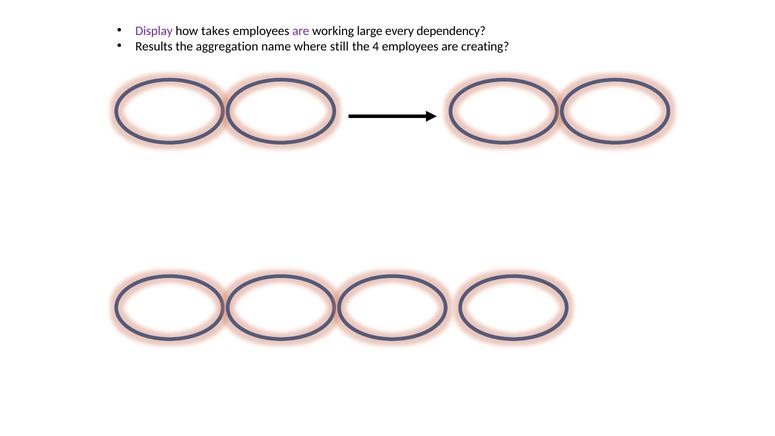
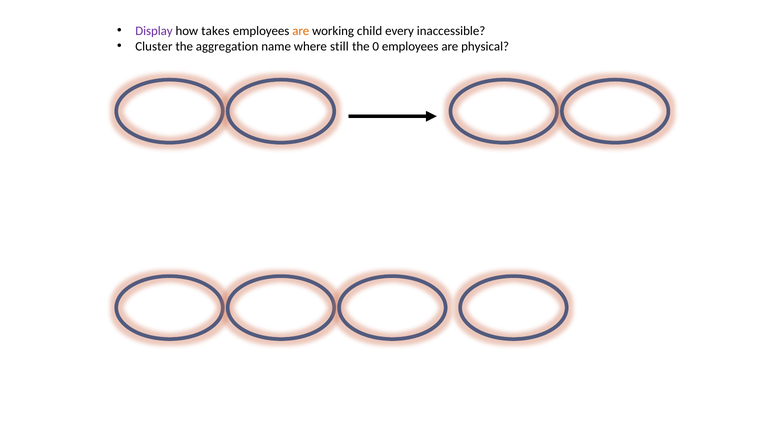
are colour: purple -> orange (301, 31)
large: large -> child (370, 31)
dependency: dependency -> inaccessible (451, 31)
Results: Results -> Cluster (154, 46)
4: 4 -> 0 (376, 46)
creating: creating -> physical (485, 46)
